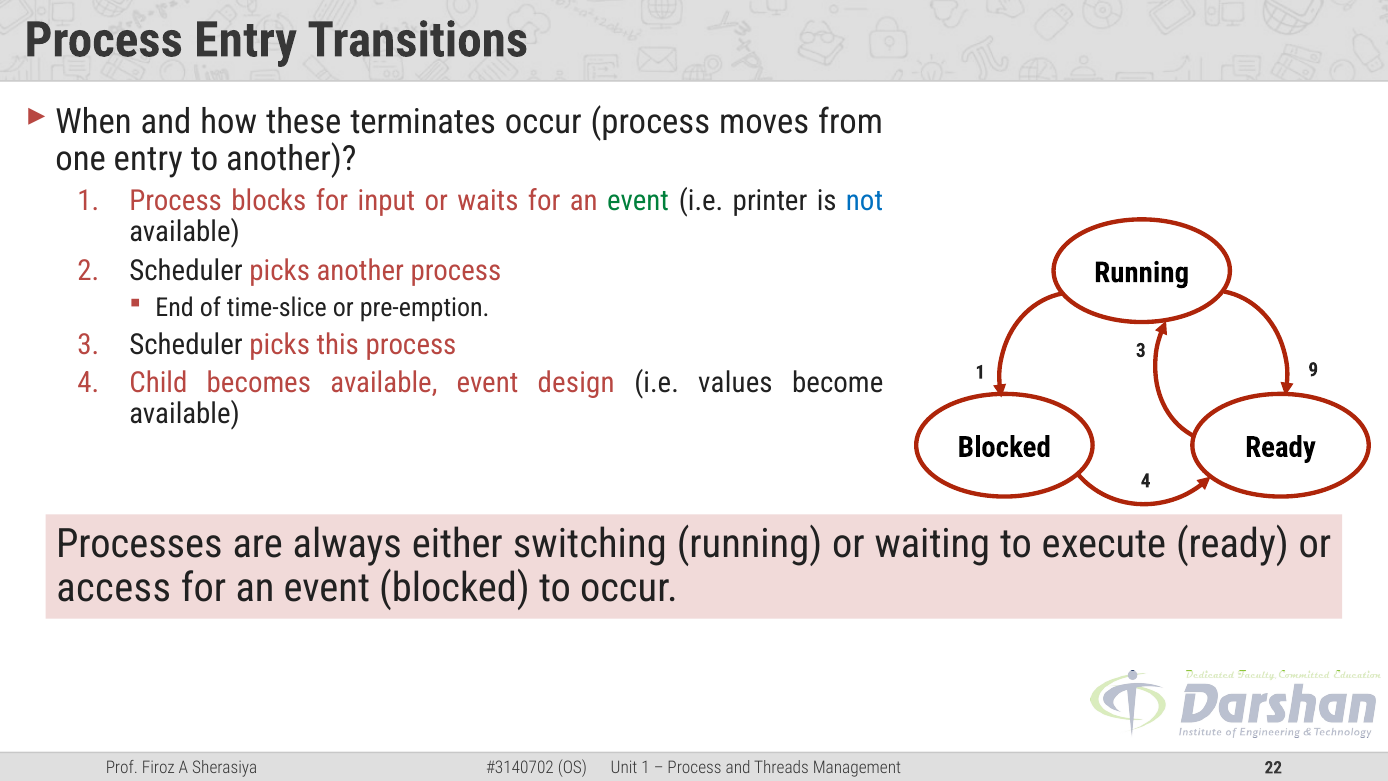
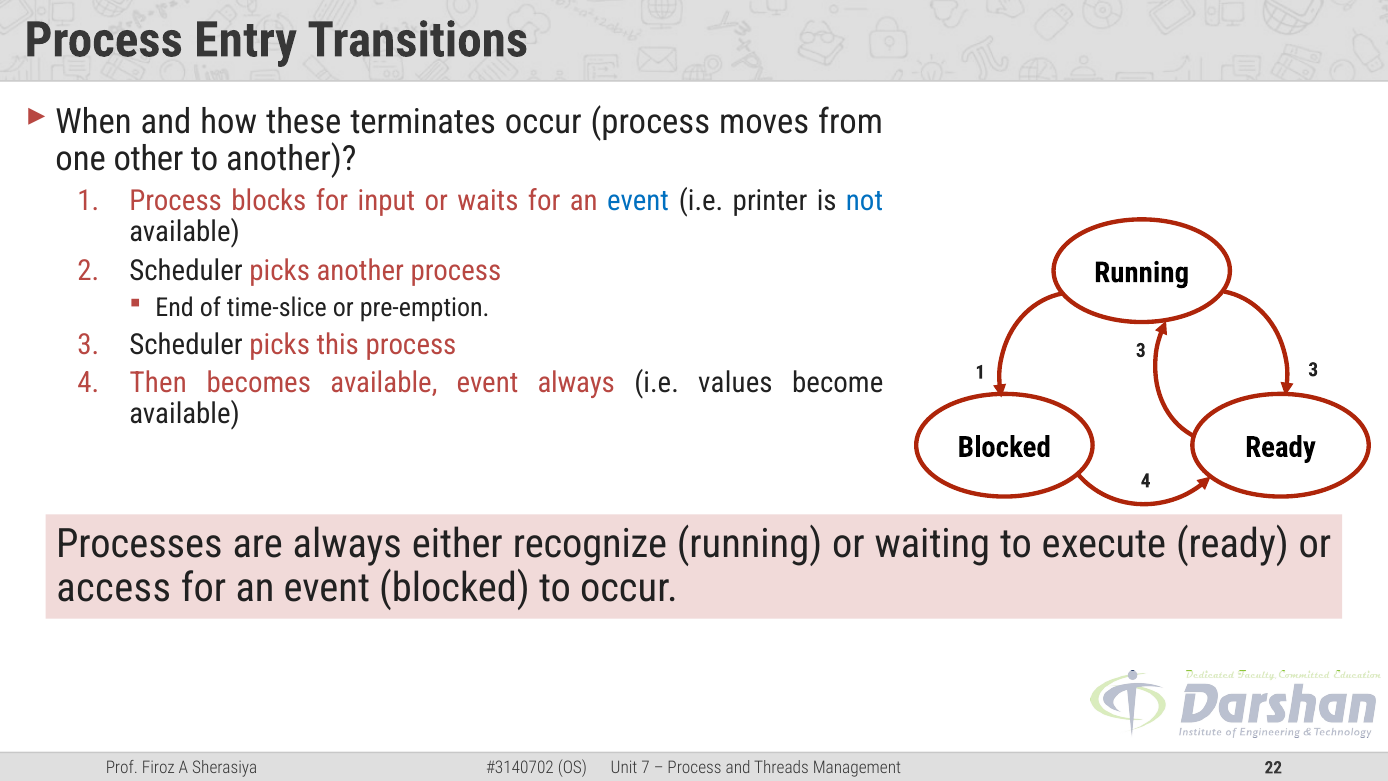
one entry: entry -> other (149, 159)
event colour: green -> blue (638, 201)
1 9: 9 -> 3 (1313, 370)
Child: Child -> Then (158, 383)
event design: design -> always (576, 383)
switching: switching -> recognize (590, 544)
1: 1 -> 7 (646, 768)
